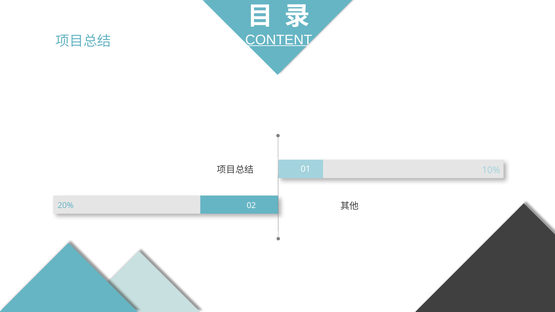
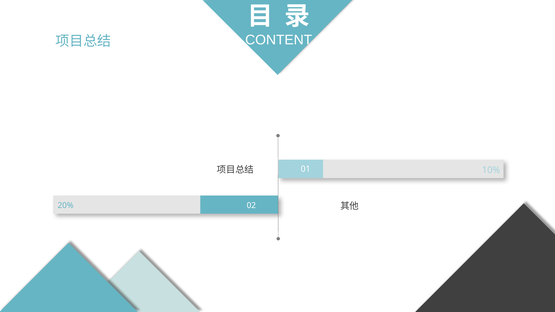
CONTENT underline: present -> none (279, 40)
